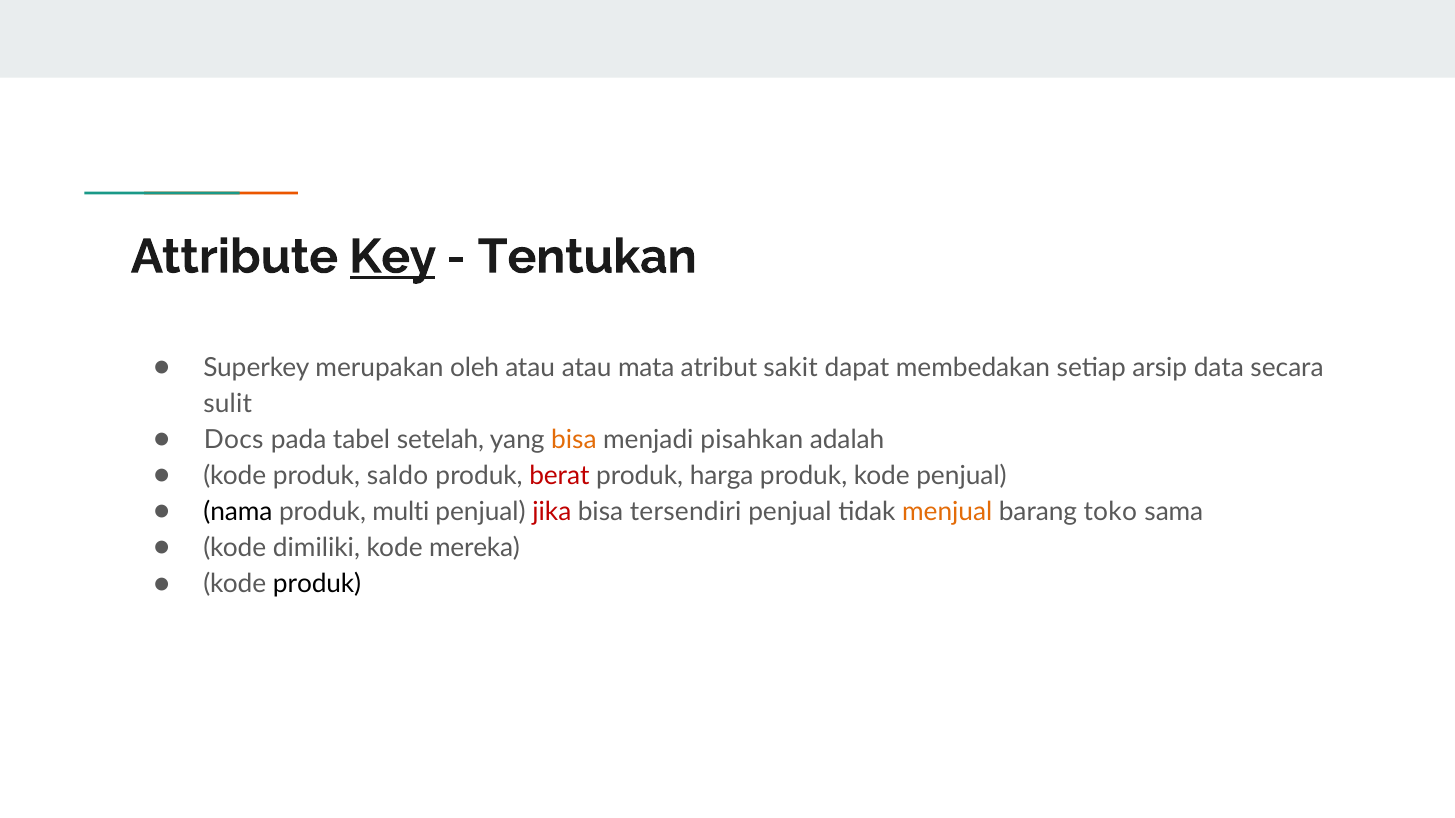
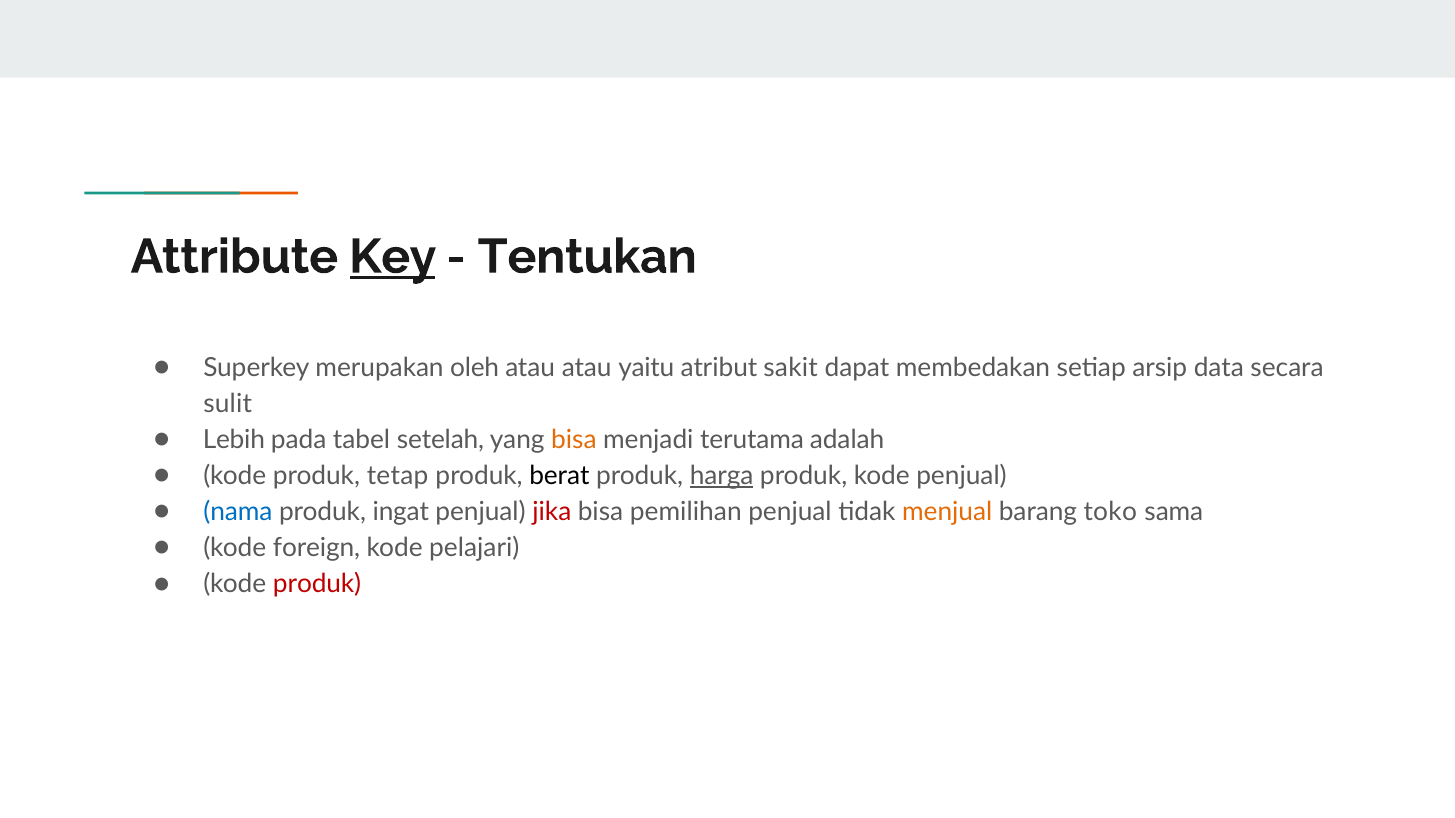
mata: mata -> yaitu (646, 368)
Docs: Docs -> Lebih (234, 440)
pisahkan: pisahkan -> terutama (752, 440)
saldo: saldo -> tetap (398, 476)
berat colour: red -> black (559, 476)
harga underline: none -> present (722, 476)
nama colour: black -> blue (238, 512)
multi: multi -> ingat (401, 512)
tersendiri: tersendiri -> pemilihan (686, 512)
dimiliki: dimiliki -> foreign (317, 548)
mereka: mereka -> pelajari (474, 548)
produk colour: black -> red (317, 584)
